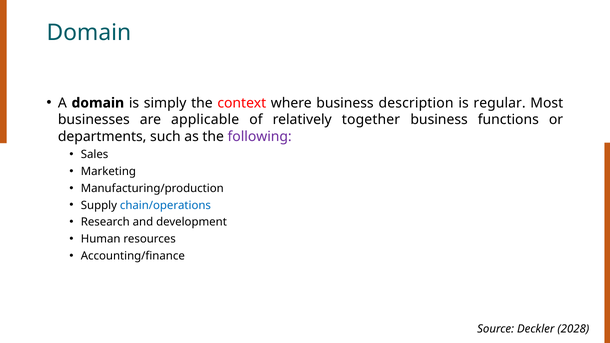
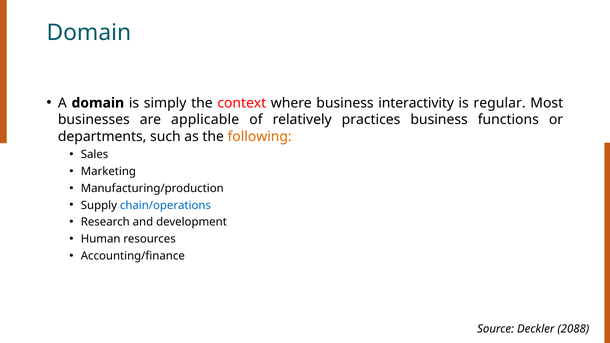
description: description -> interactivity (416, 103)
together: together -> practices (371, 120)
following colour: purple -> orange (260, 136)
2028: 2028 -> 2088 (573, 329)
